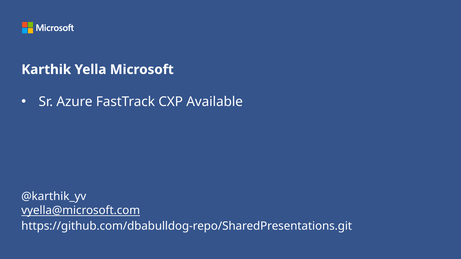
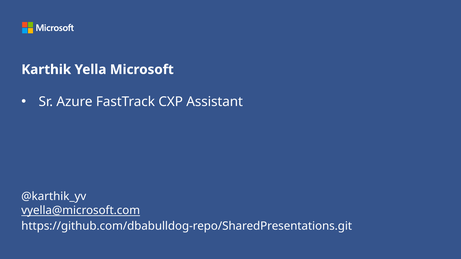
Available: Available -> Assistant (215, 102)
